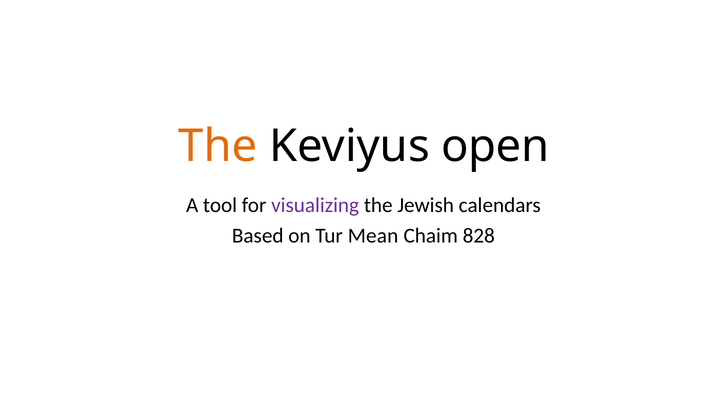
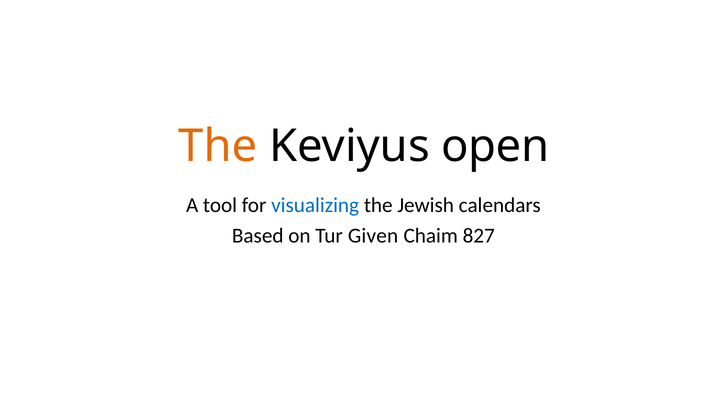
visualizing colour: purple -> blue (315, 205)
Mean: Mean -> Given (373, 236)
828: 828 -> 827 (479, 236)
